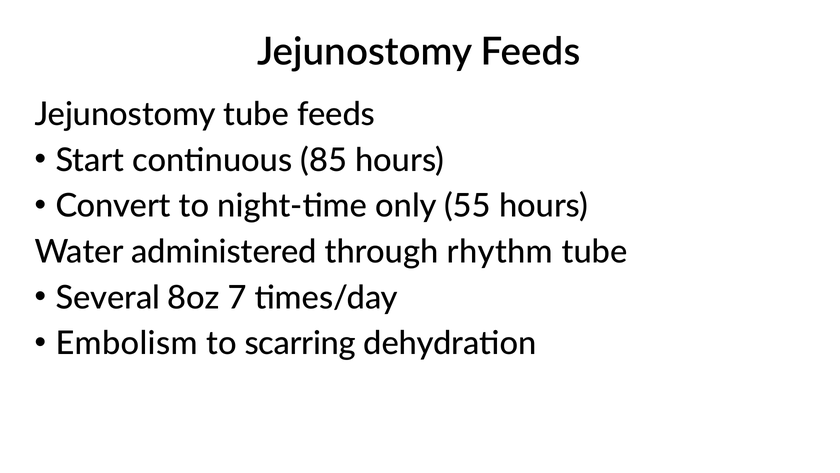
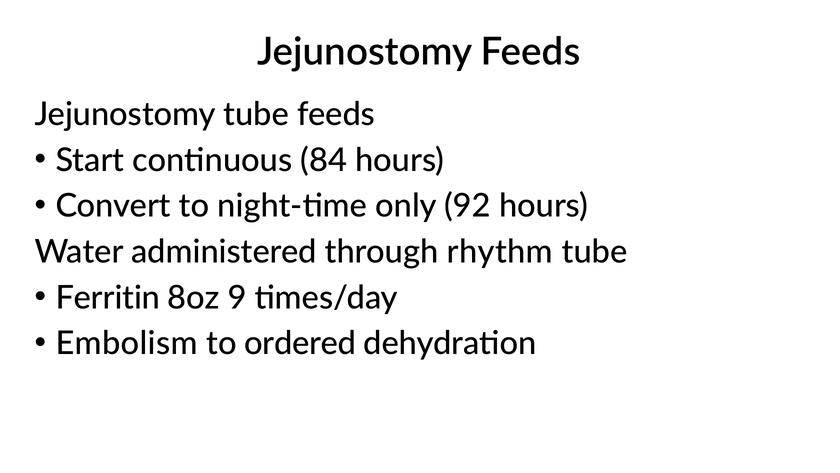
85: 85 -> 84 (324, 160)
55: 55 -> 92 (468, 206)
Several: Several -> Ferritin (108, 297)
7: 7 -> 9 (237, 297)
scarring: scarring -> ordered (300, 343)
